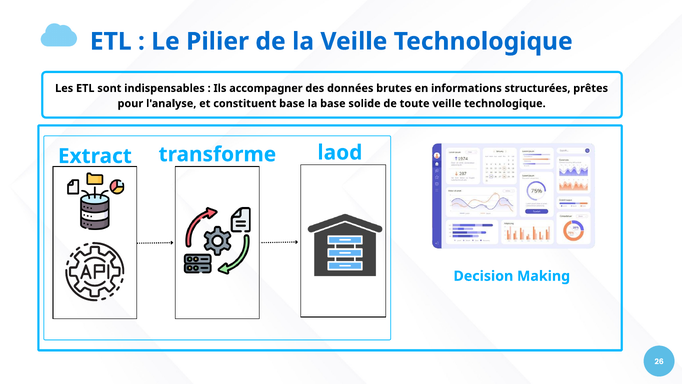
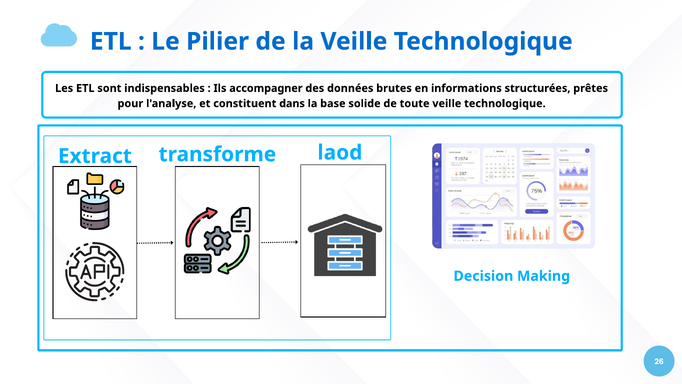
constituent base: base -> dans (292, 103)
